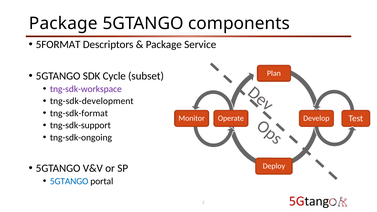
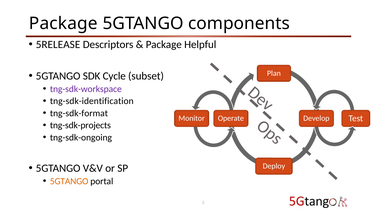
5FORMAT: 5FORMAT -> 5RELEASE (58, 44)
Service: Service -> Helpful (200, 44)
tng-sdk-development: tng-sdk-development -> tng-sdk-identification (92, 101)
tng-sdk-support: tng-sdk-support -> tng-sdk-projects (80, 125)
5GTANGO colour: blue -> orange (69, 181)
